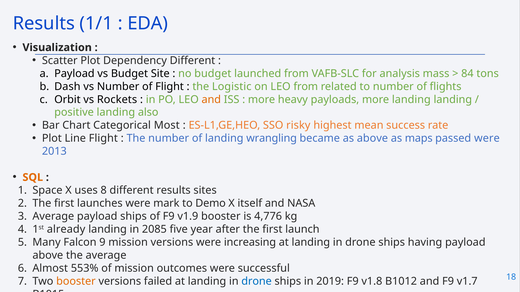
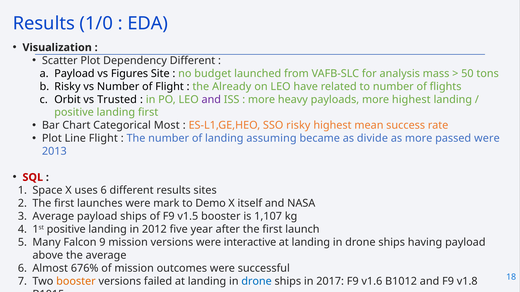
1/1: 1/1 -> 1/0 (96, 24)
vs Budget: Budget -> Figures (130, 74)
84: 84 -> 50 (467, 74)
Dash: Dash -> Risky (67, 87)
Logistic: Logistic -> Already (232, 87)
LEO from: from -> have (306, 87)
Rockets: Rockets -> Trusted (117, 100)
and colour: orange -> purple (211, 100)
more landing: landing -> highest (411, 100)
landing also: also -> first (148, 113)
wrangling: wrangling -> assuming (271, 139)
as above: above -> divide (372, 139)
as maps: maps -> more (419, 139)
SQL colour: orange -> red (33, 178)
uses 8: 8 -> 6 (104, 191)
v1.9: v1.9 -> v1.5 (188, 217)
4,776: 4,776 -> 1,107 (268, 217)
1st already: already -> positive (66, 230)
2085: 2085 -> 2012 (154, 230)
increasing: increasing -> interactive (250, 243)
553%: 553% -> 676% (85, 269)
2019: 2019 -> 2017 (330, 282)
v1.8: v1.8 -> v1.6 (372, 282)
v1.7: v1.7 -> v1.8 (467, 282)
